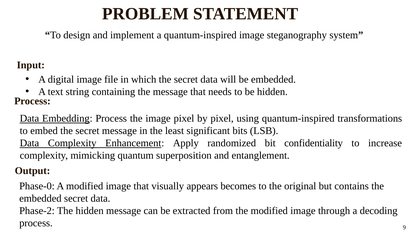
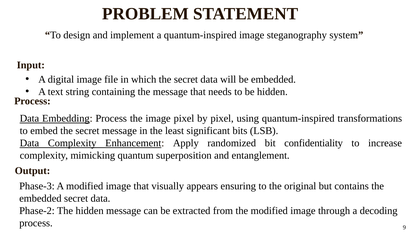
Phase-0: Phase-0 -> Phase-3 (37, 186)
becomes: becomes -> ensuring (238, 186)
